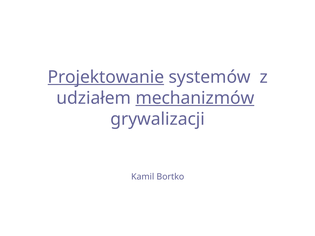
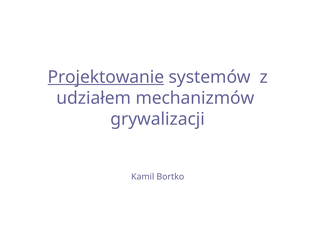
mechanizmów underline: present -> none (195, 98)
